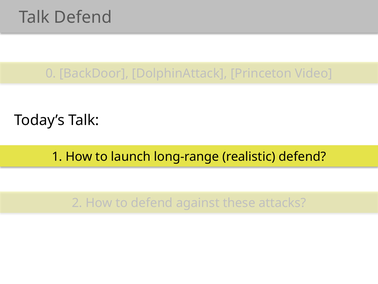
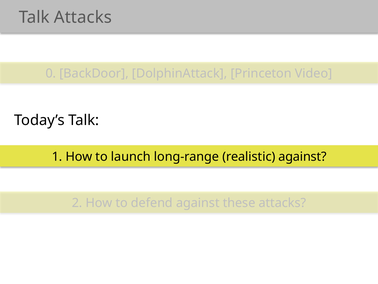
Talk Defend: Defend -> Attacks (83, 17)
realistic defend: defend -> against (302, 156)
